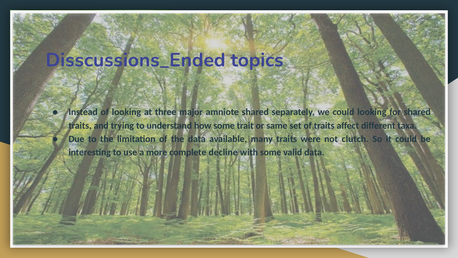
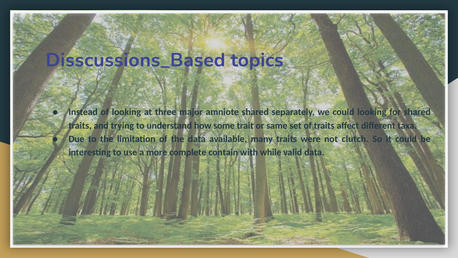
Disscussions_Ended: Disscussions_Ended -> Disscussions_Based (135, 60)
decline: decline -> contain (223, 152)
with some: some -> while (271, 152)
